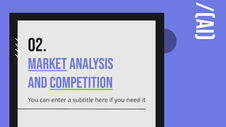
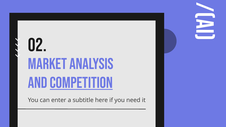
MARKET underline: present -> none (47, 64)
